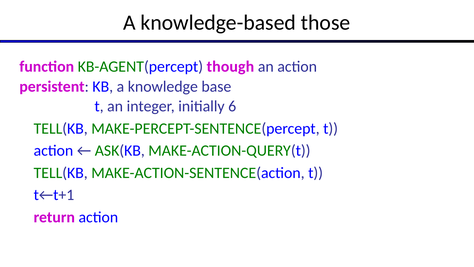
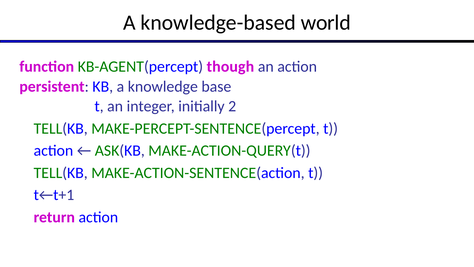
those: those -> world (326, 23)
6: 6 -> 2 (232, 106)
